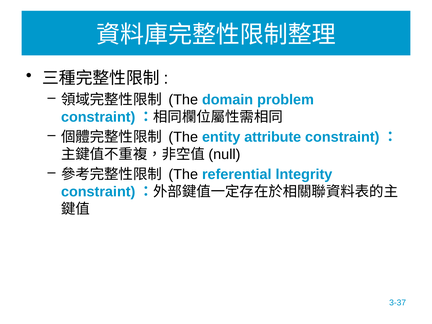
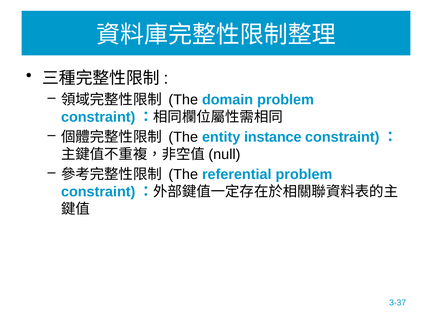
attribute: attribute -> instance (273, 137)
referential lntegrity: lntegrity -> problem (304, 175)
